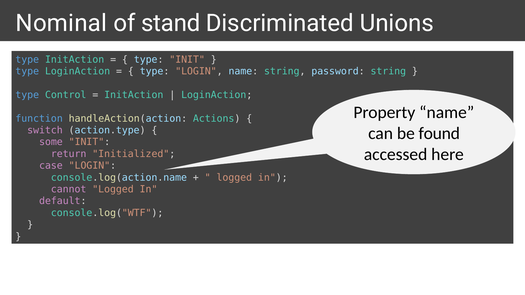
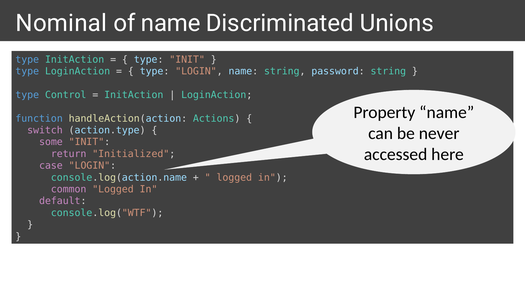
of stand: stand -> name (171, 23)
found: found -> never (439, 133)
cannot: cannot -> common (69, 189)
